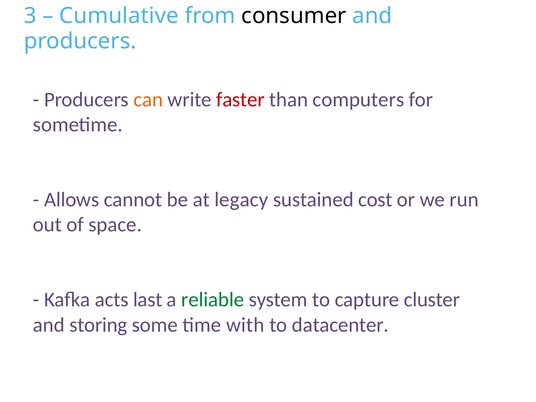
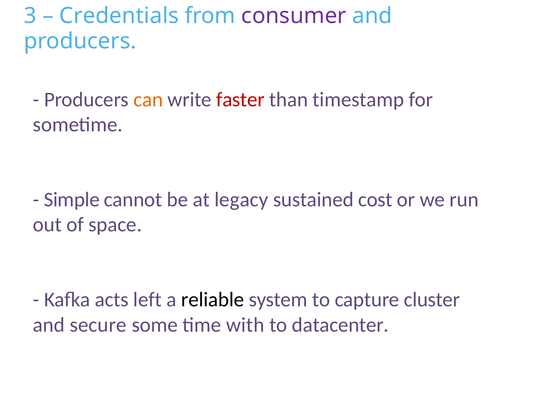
Cumulative: Cumulative -> Credentials (119, 16)
consumer colour: black -> purple (294, 16)
computers: computers -> timestamp (358, 100)
Allows: Allows -> Simple (72, 200)
last: last -> left (148, 300)
reliable colour: green -> black (213, 300)
storing: storing -> secure (98, 325)
